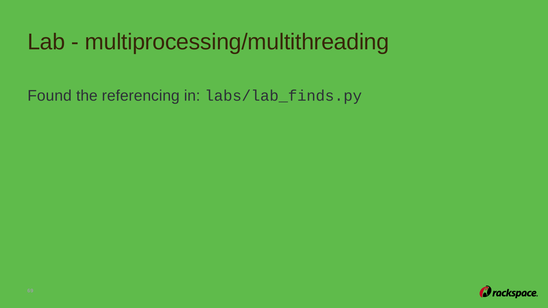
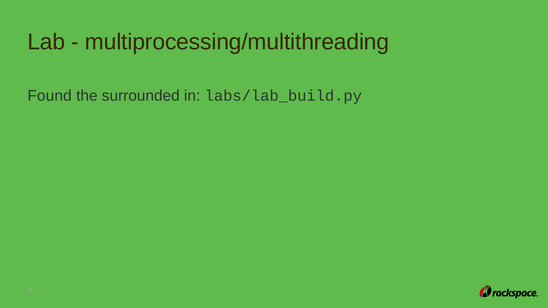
referencing: referencing -> surrounded (141, 96)
labs/lab_finds.py: labs/lab_finds.py -> labs/lab_build.py (283, 96)
